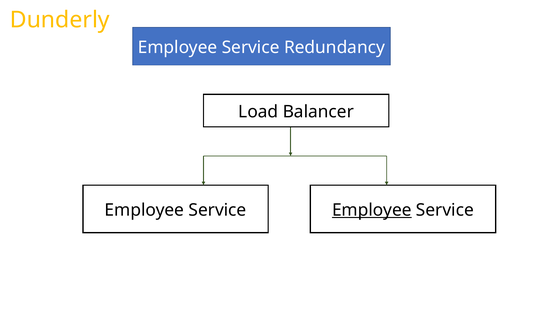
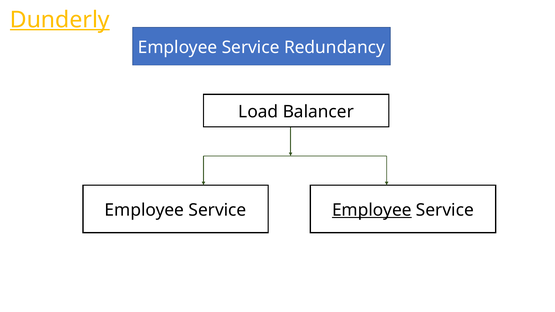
Dunderly underline: none -> present (60, 20)
